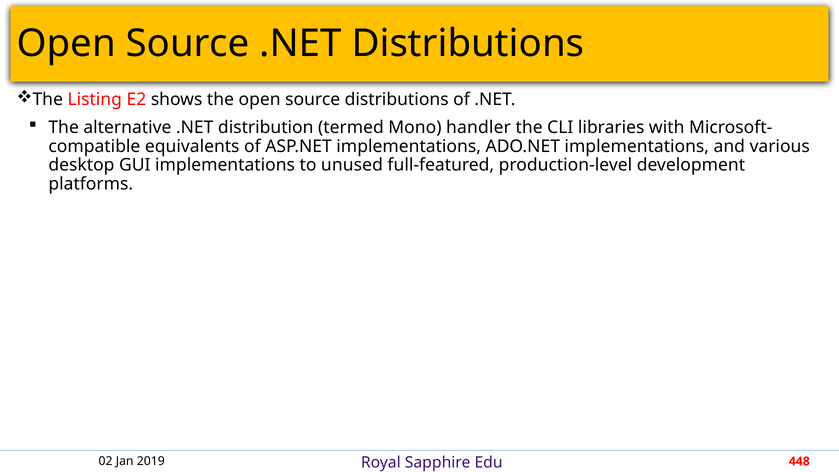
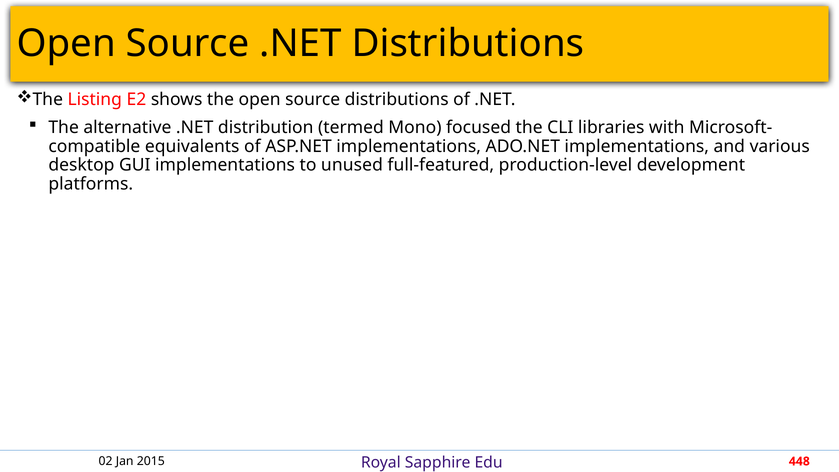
handler: handler -> focused (479, 127)
2019: 2019 -> 2015 (151, 461)
